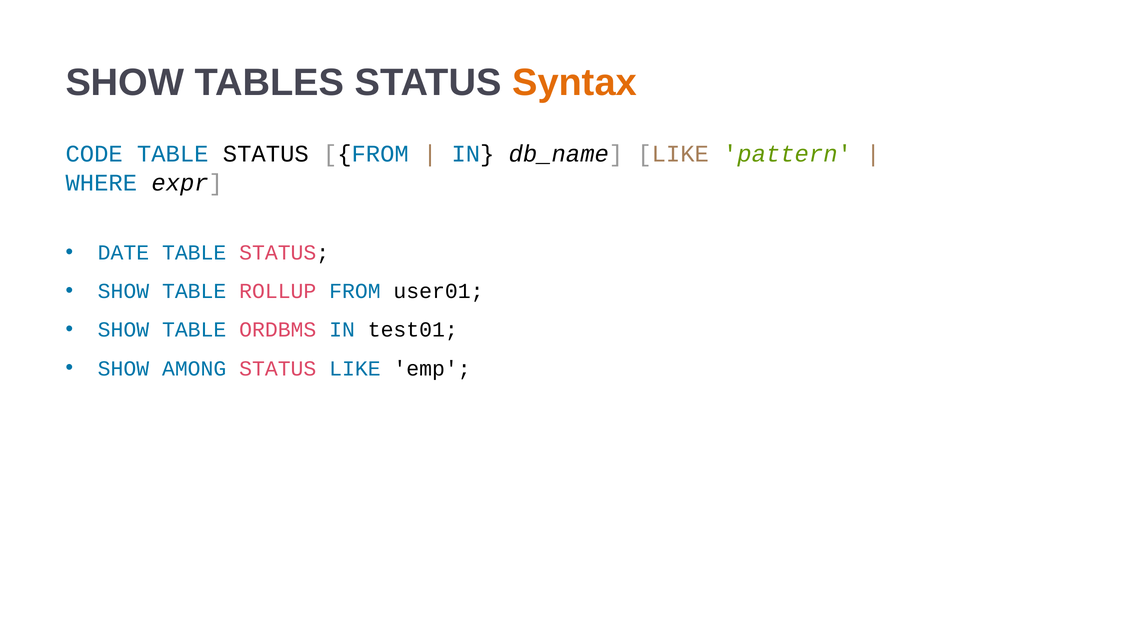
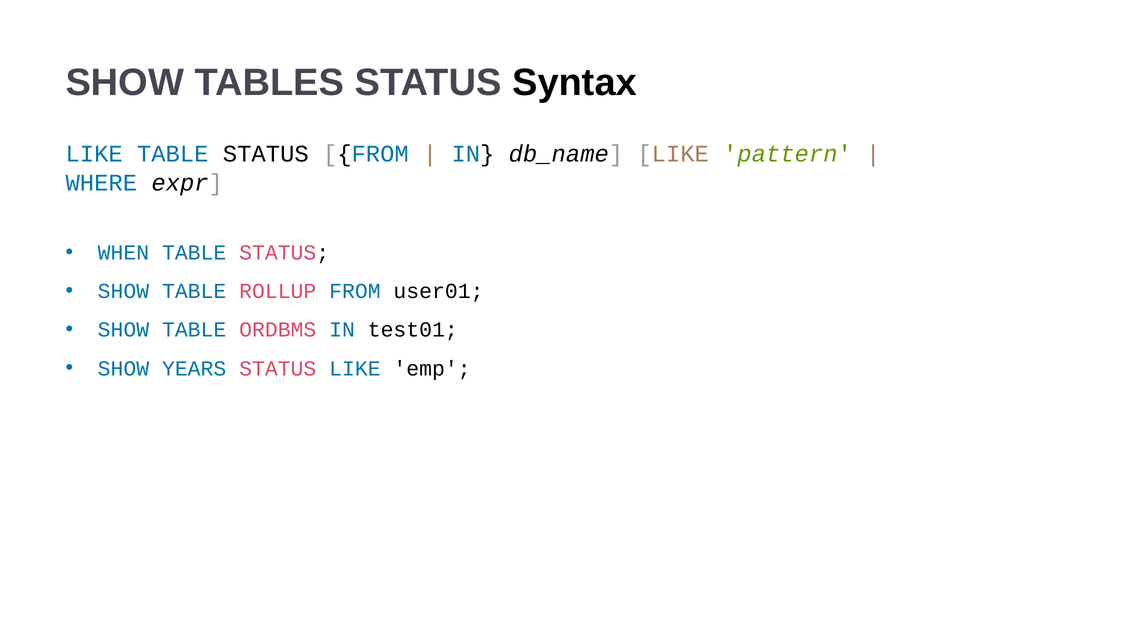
Syntax colour: orange -> black (575, 83)
CODE: CODE -> LIKE (94, 154)
DATE: DATE -> WHEN (123, 253)
AMONG: AMONG -> YEARS (194, 368)
